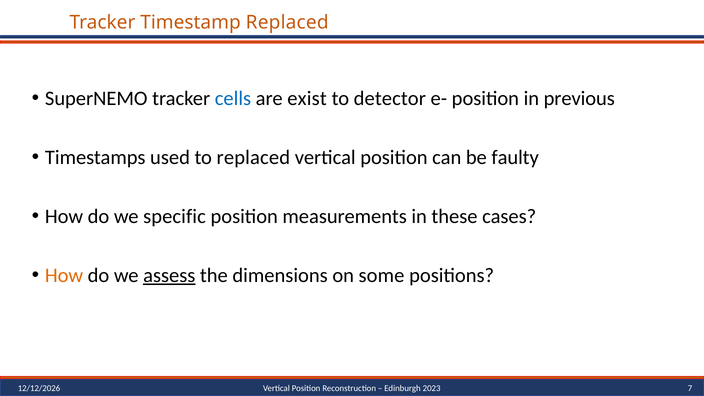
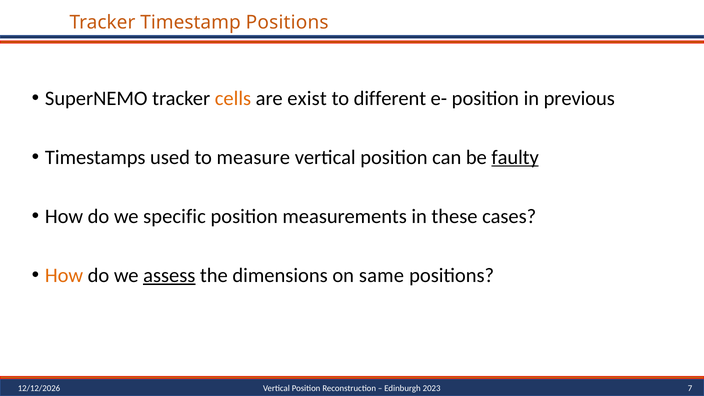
Timestamp Replaced: Replaced -> Positions (287, 23)
cells colour: blue -> orange (233, 98)
detector: detector -> different (390, 98)
to replaced: replaced -> measure (253, 157)
faulty underline: none -> present (515, 157)
some: some -> same (381, 275)
